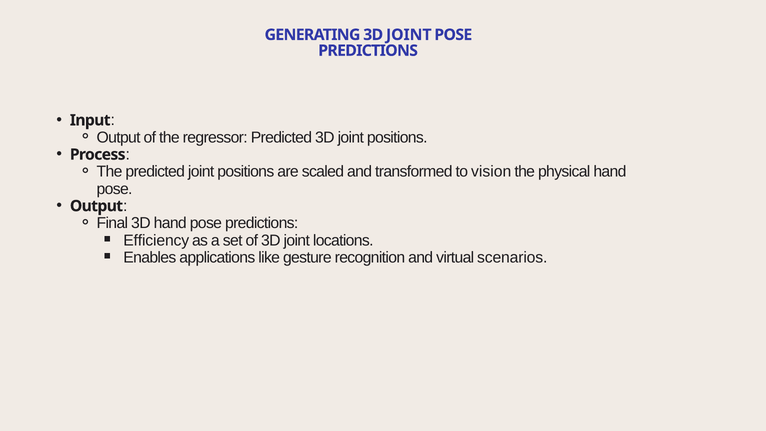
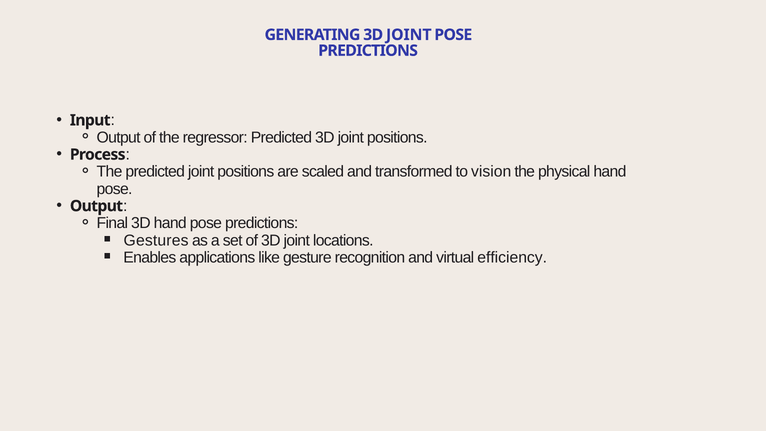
Efficiency: Efficiency -> Gestures (156, 240)
scenarios: scenarios -> efficiency (512, 257)
